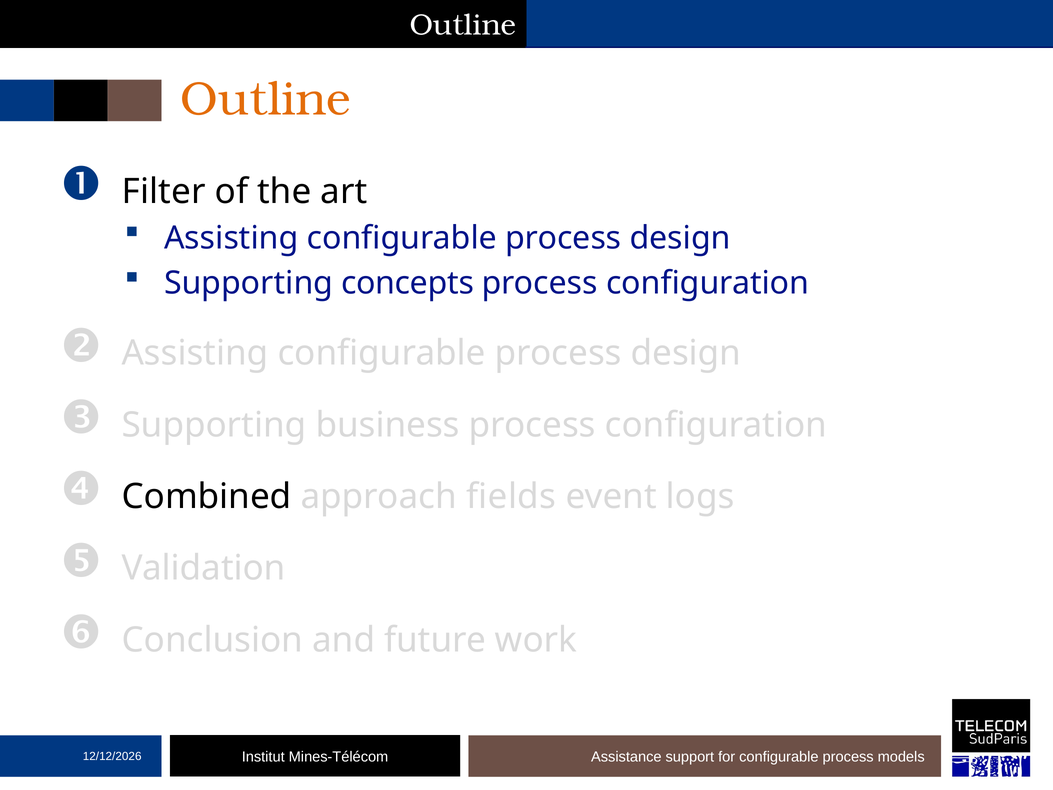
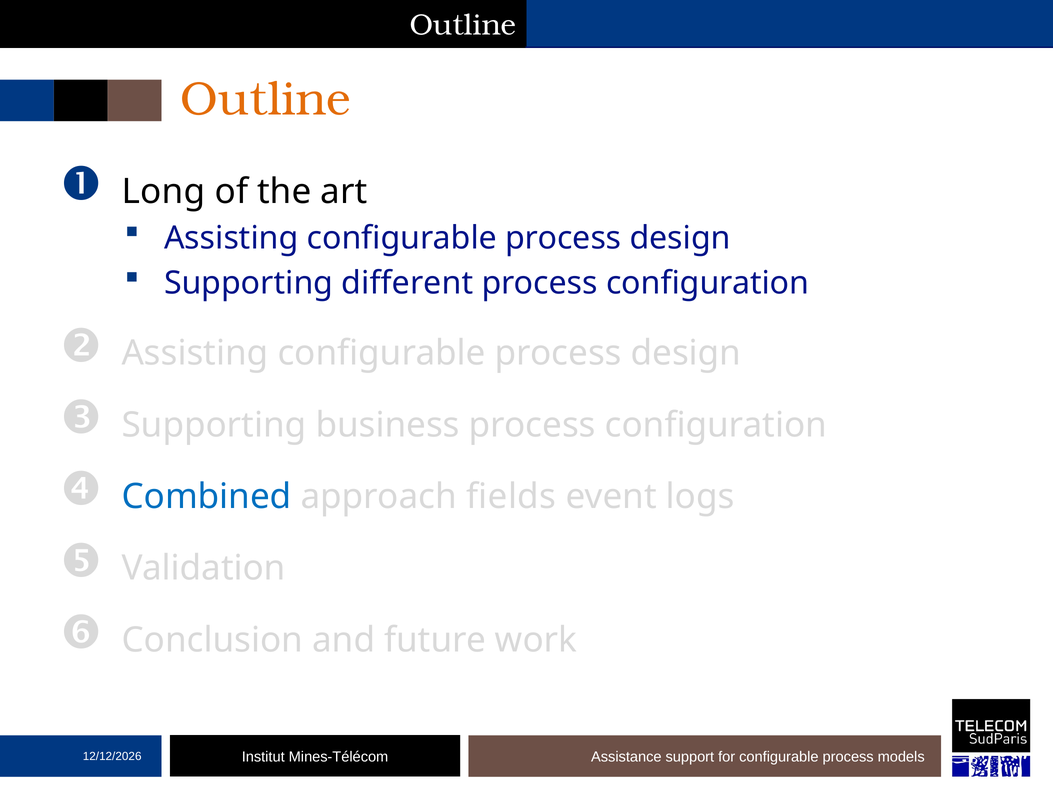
Filter: Filter -> Long (164, 191)
concepts: concepts -> different (407, 283)
Combined colour: black -> blue (207, 497)
